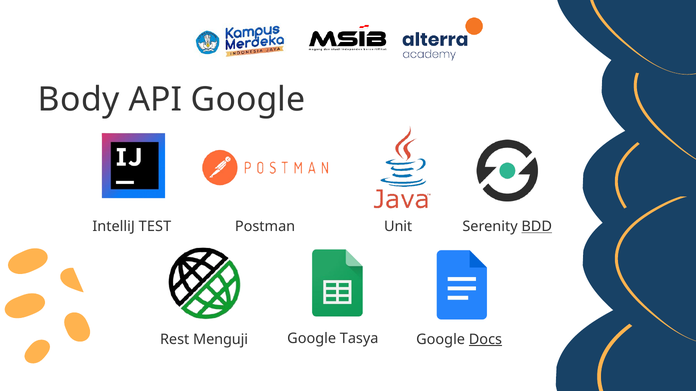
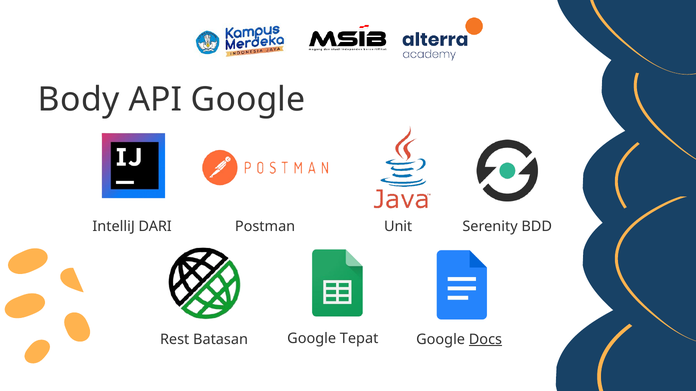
TEST: TEST -> DARI (155, 227)
BDD underline: present -> none (537, 227)
Tasya: Tasya -> Tepat (359, 339)
Menguji: Menguji -> Batasan (221, 340)
